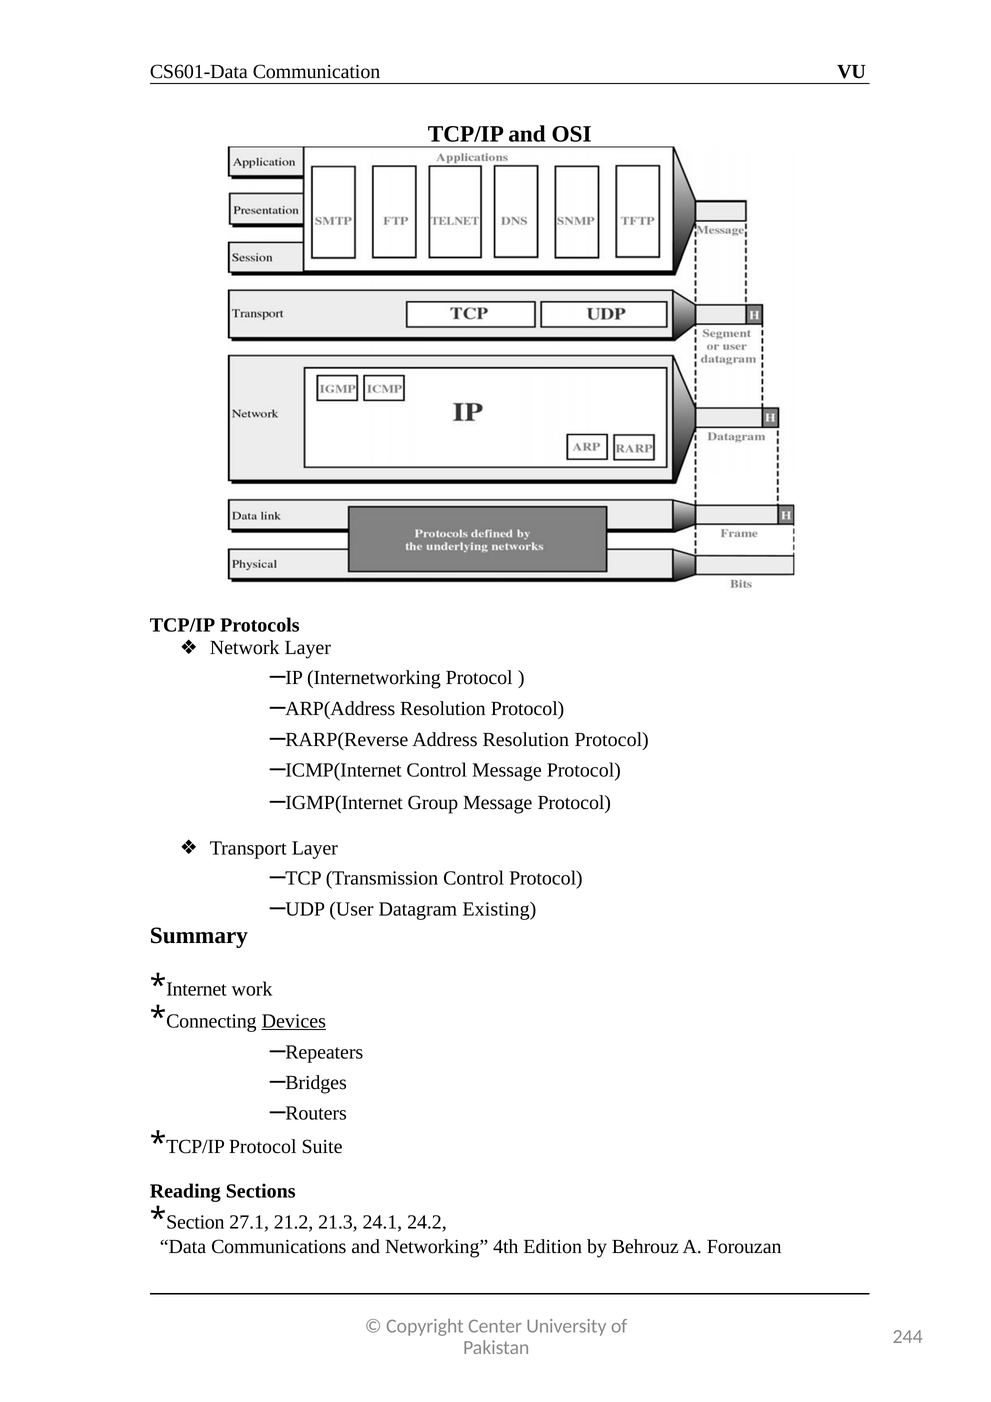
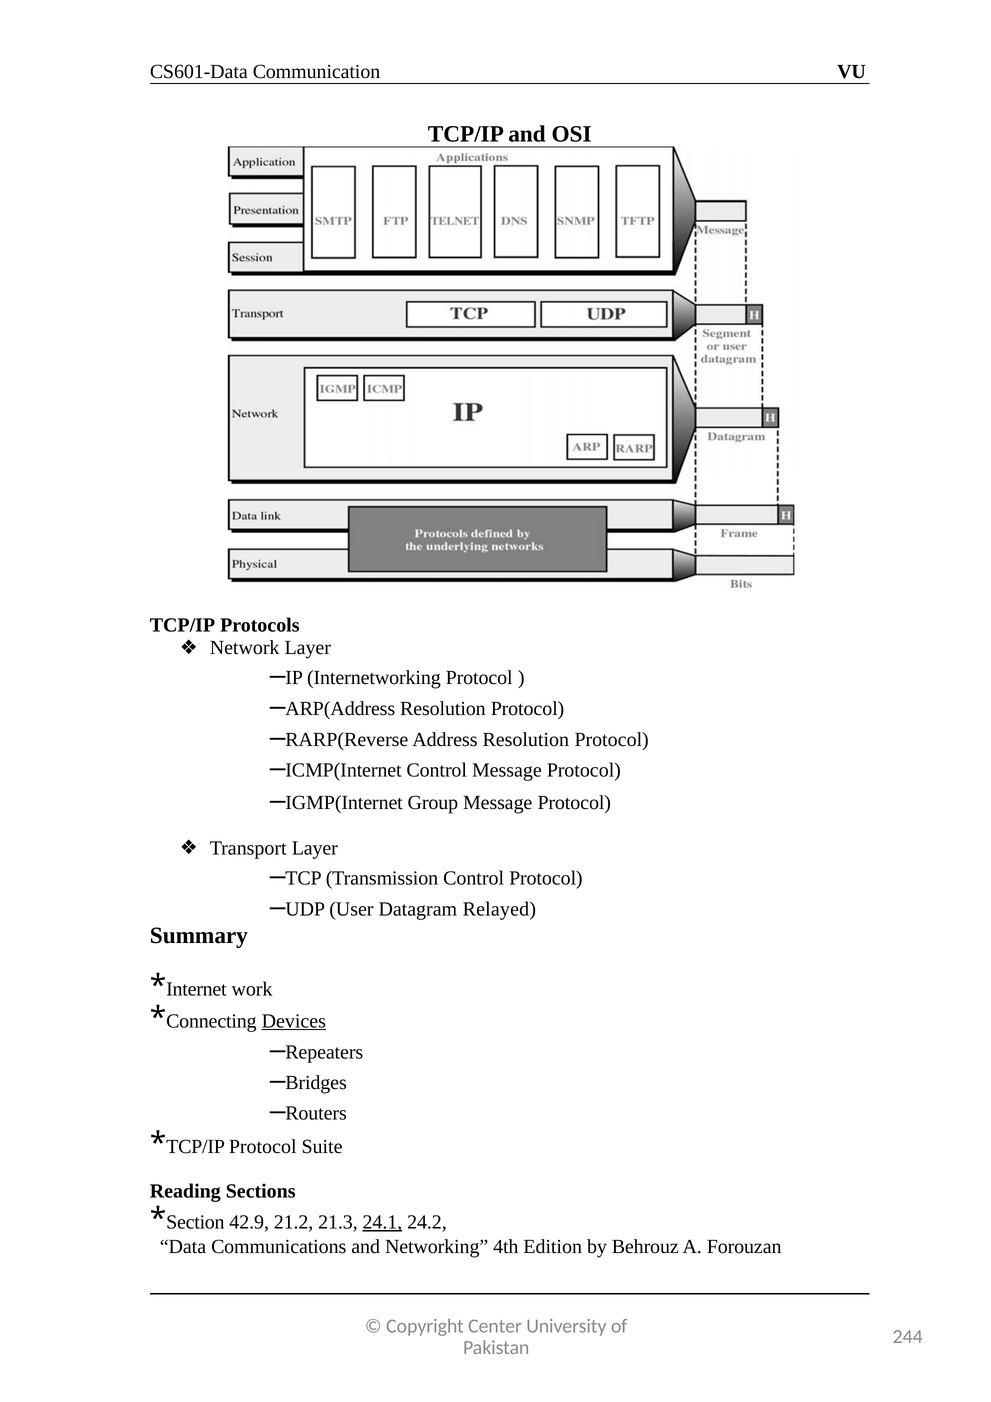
Existing: Existing -> Relayed (499, 909)
27.1: 27.1 -> 42.9 (249, 1223)
24.1 underline: none -> present (382, 1223)
